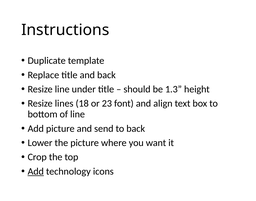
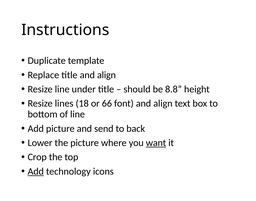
title and back: back -> align (106, 75)
1.3: 1.3 -> 8.8 (173, 89)
23: 23 -> 66 (107, 104)
want underline: none -> present (156, 143)
